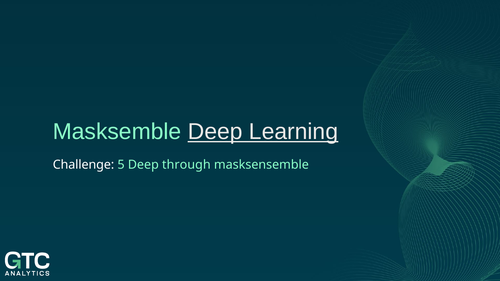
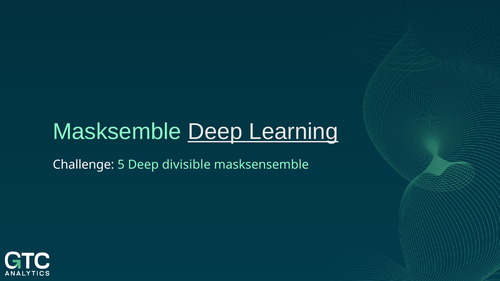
through: through -> divisible (186, 165)
